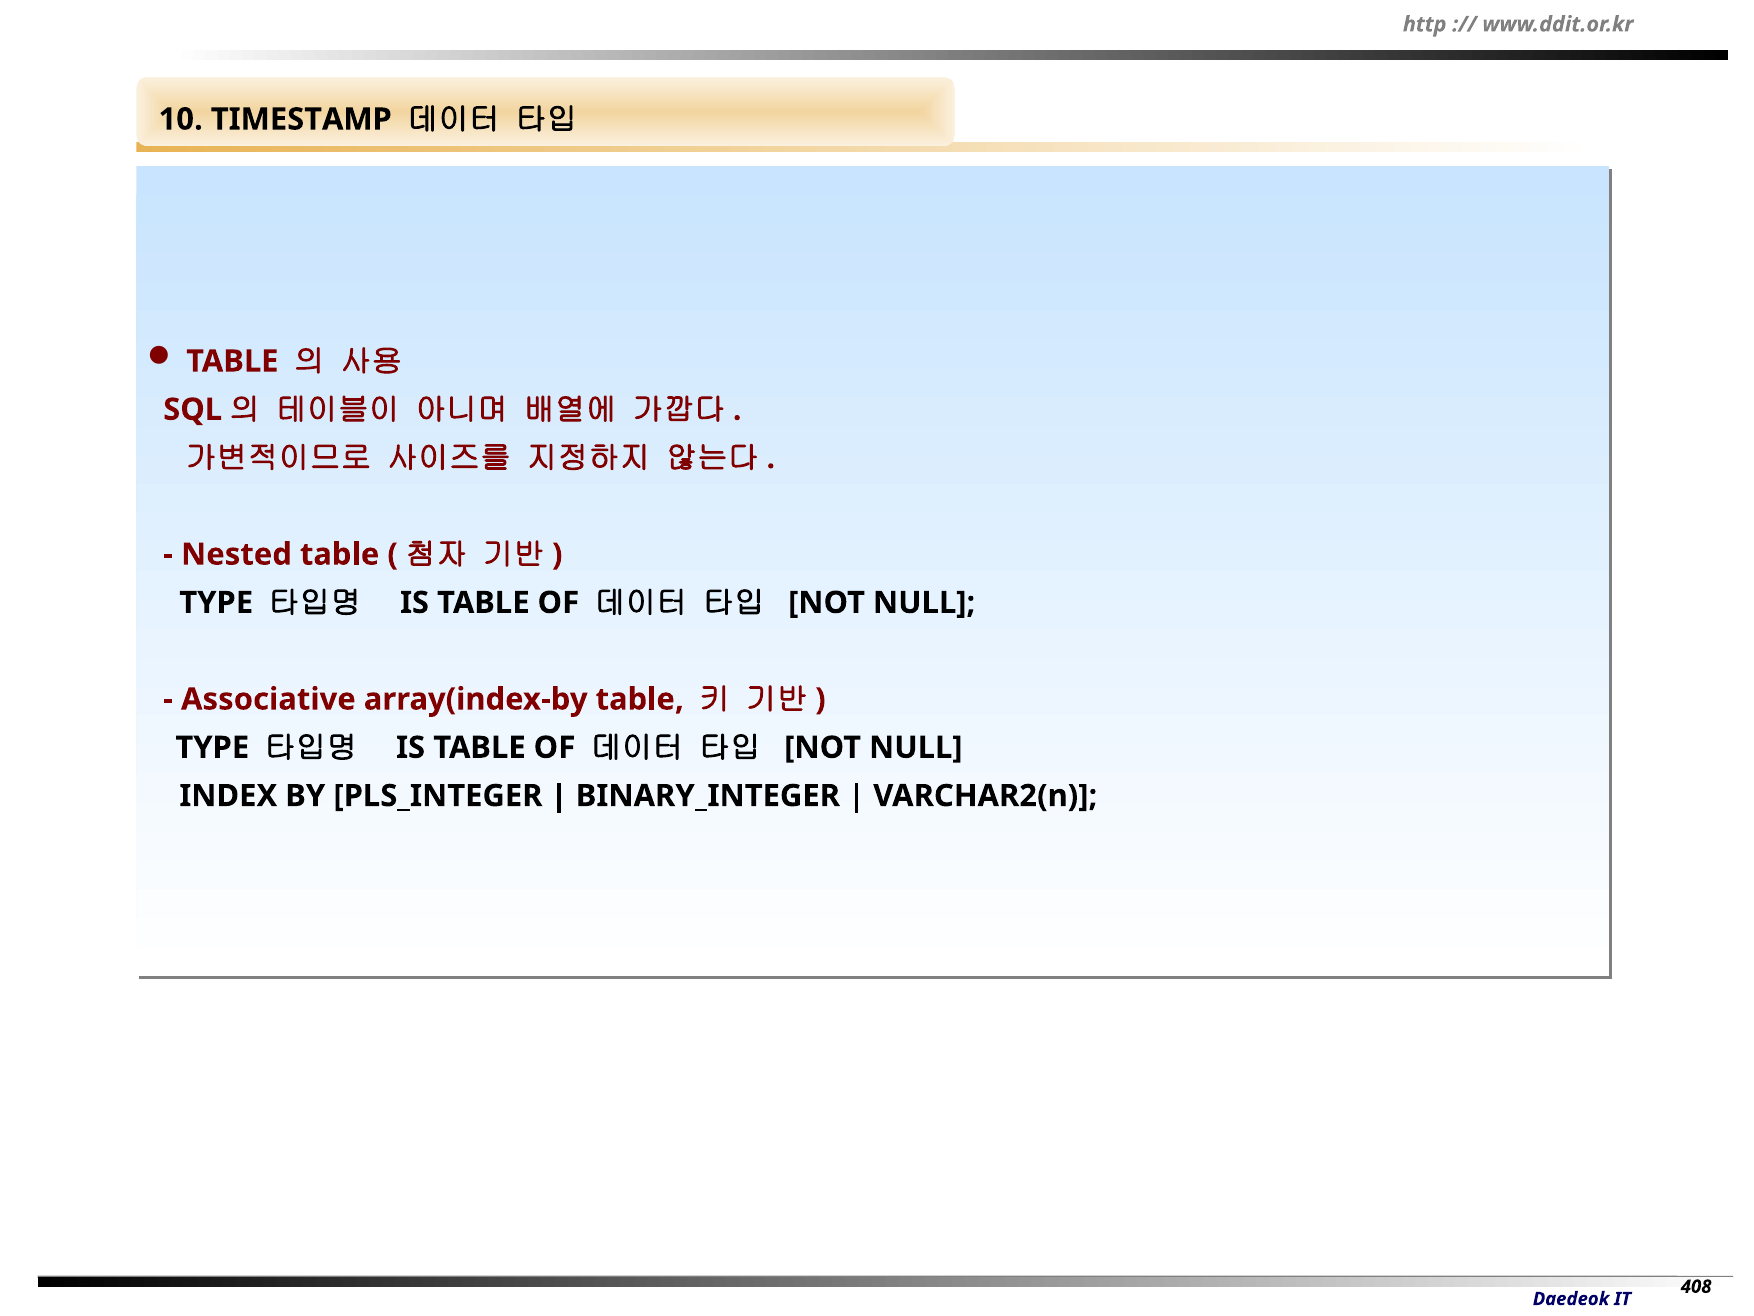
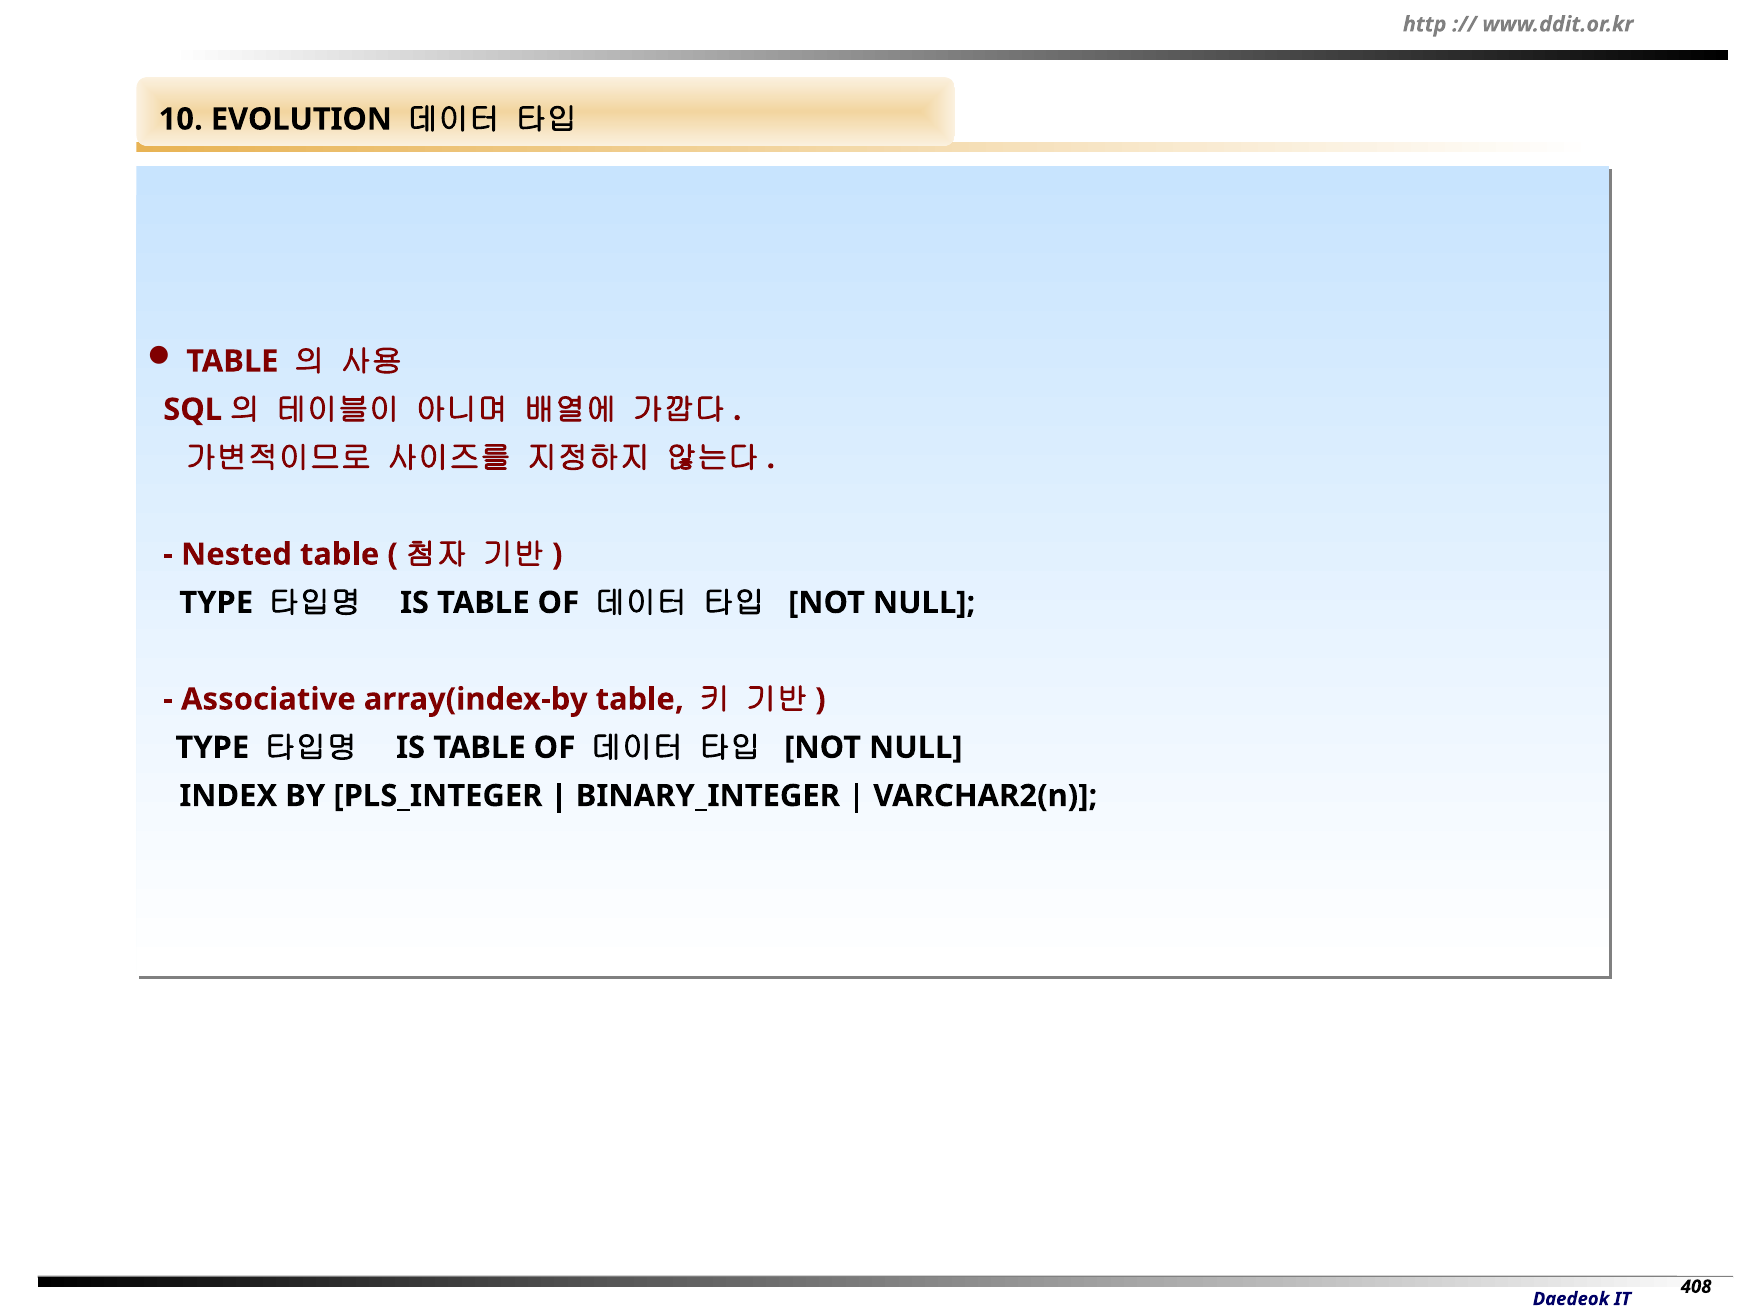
TIMESTAMP: TIMESTAMP -> EVOLUTION (301, 119)
